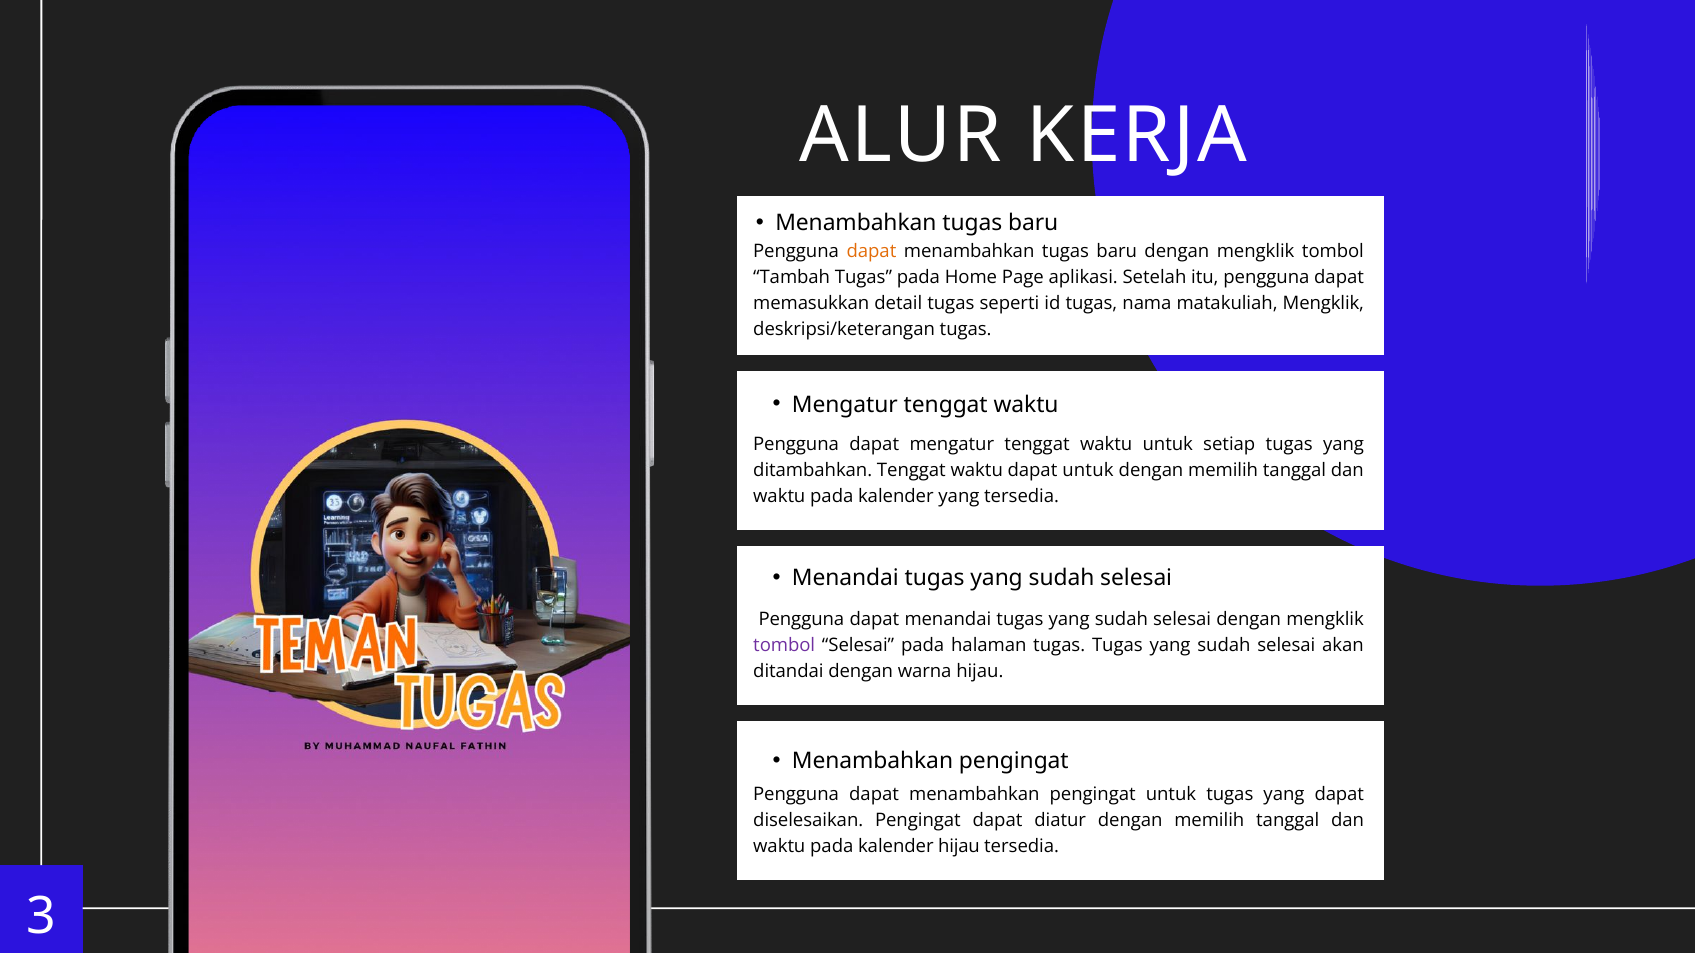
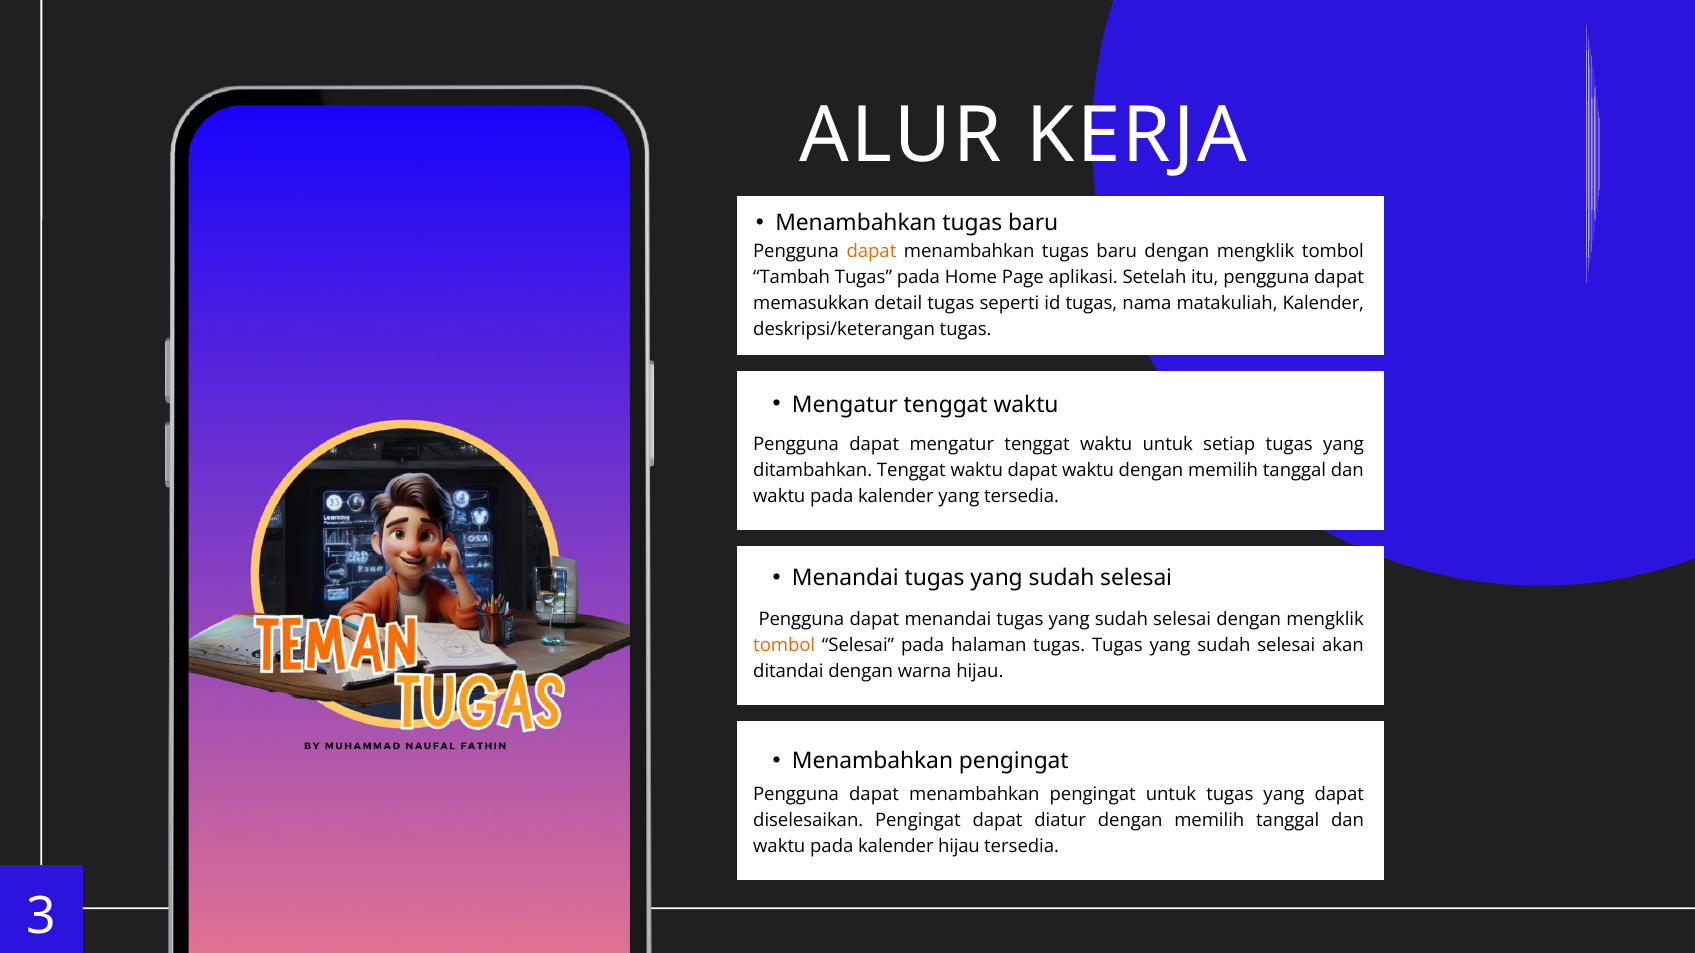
matakuliah Mengklik: Mengklik -> Kalender (1323, 304)
dapat untuk: untuk -> waktu (1088, 470)
tombol colour: purple -> orange (784, 646)
